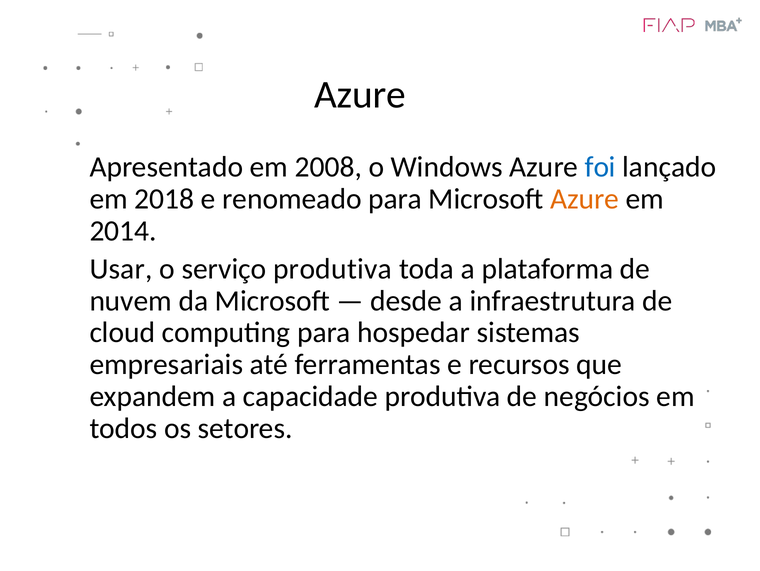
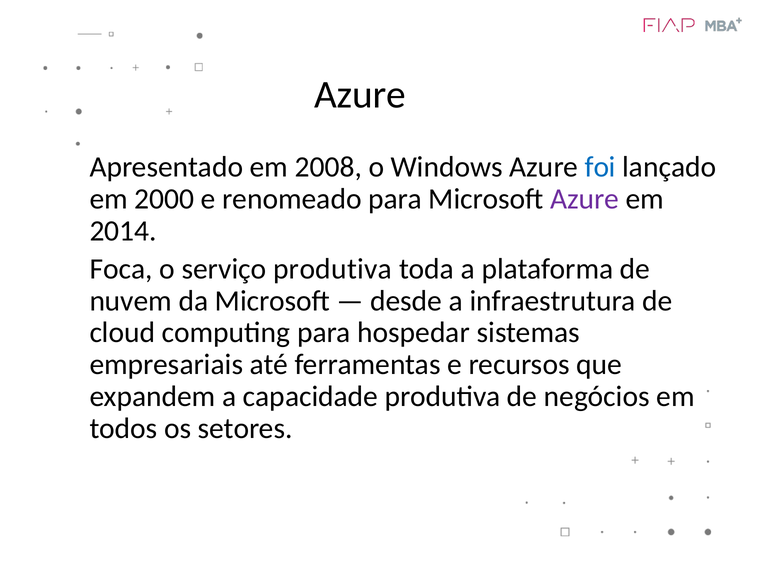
2018: 2018 -> 2000 (164, 199)
Azure colour: orange -> purple (585, 199)
Usar: Usar -> Foca (121, 269)
